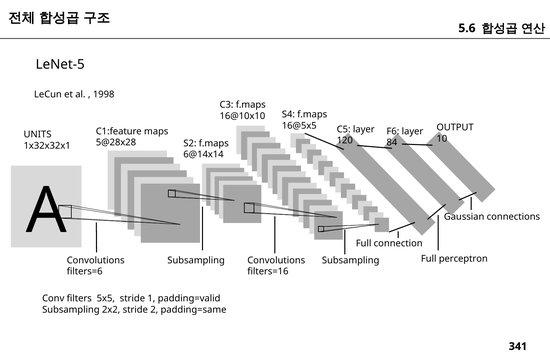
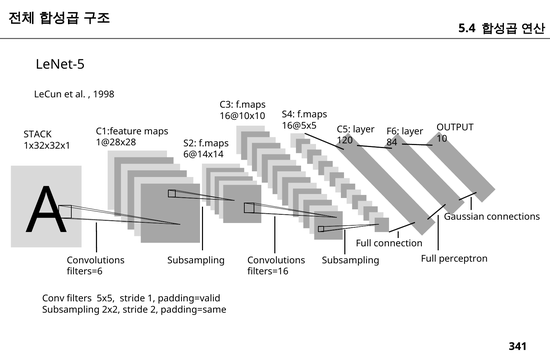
5.6: 5.6 -> 5.4 (467, 28)
UNITS: UNITS -> STACK (38, 135)
5@28x28: 5@28x28 -> 1@28x28 (116, 143)
